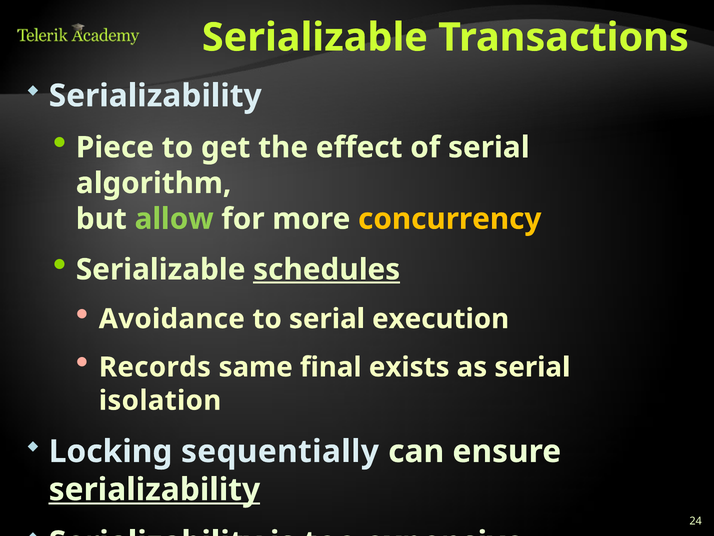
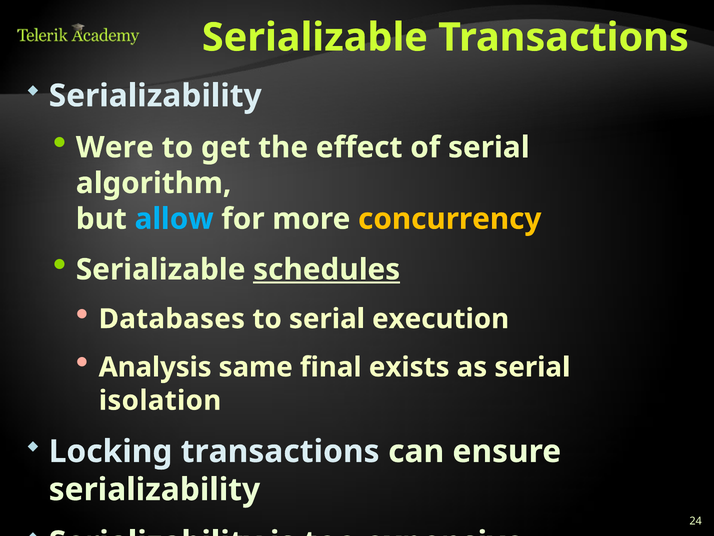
Piece: Piece -> Were (115, 147)
allow colour: light green -> light blue (174, 219)
Avoidance: Avoidance -> Databases (172, 319)
Records: Records -> Analysis (155, 367)
Locking sequentially: sequentially -> transactions (280, 451)
serializability underline: present -> none (154, 489)
